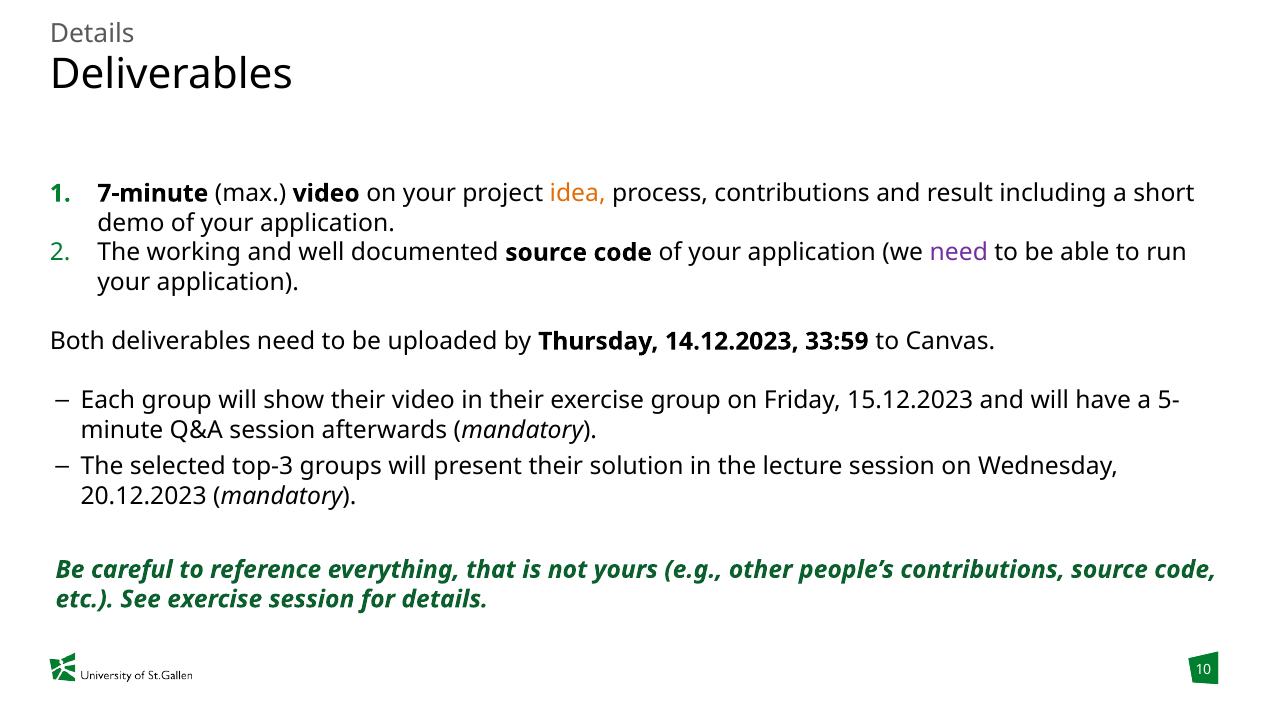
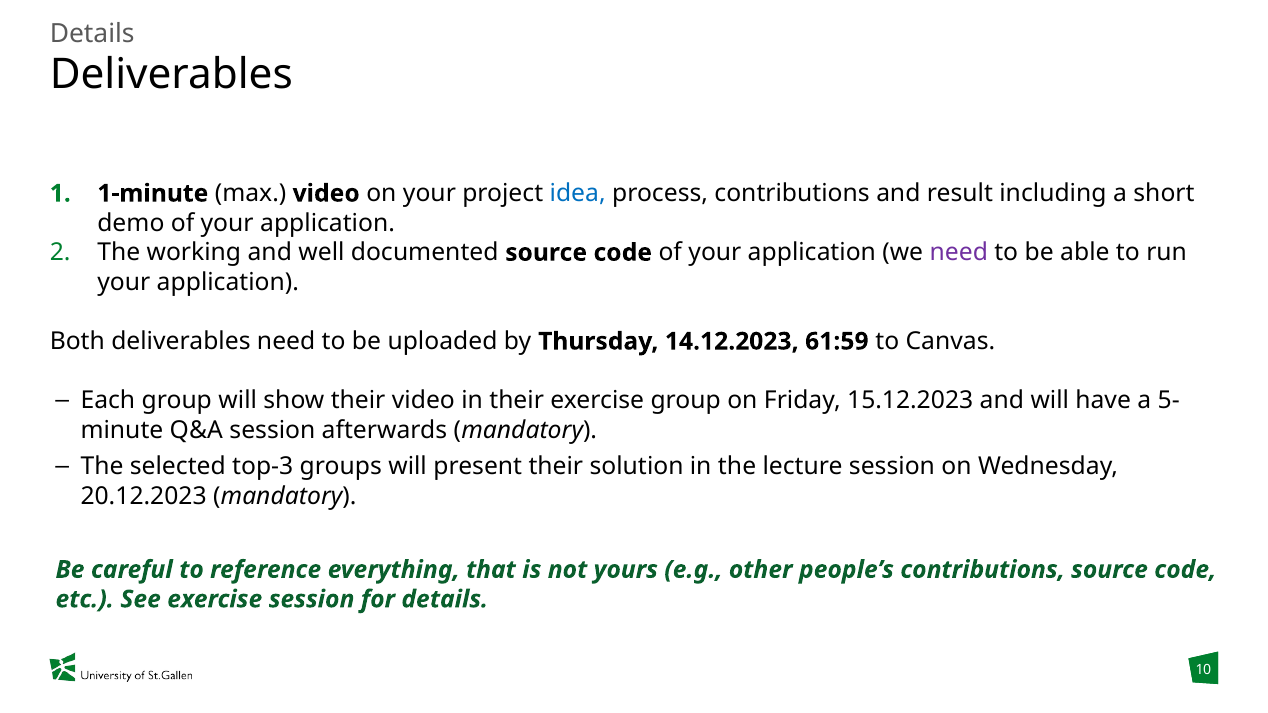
7-minute: 7-minute -> 1-minute (153, 193)
idea colour: orange -> blue (578, 193)
33:59: 33:59 -> 61:59 (837, 342)
